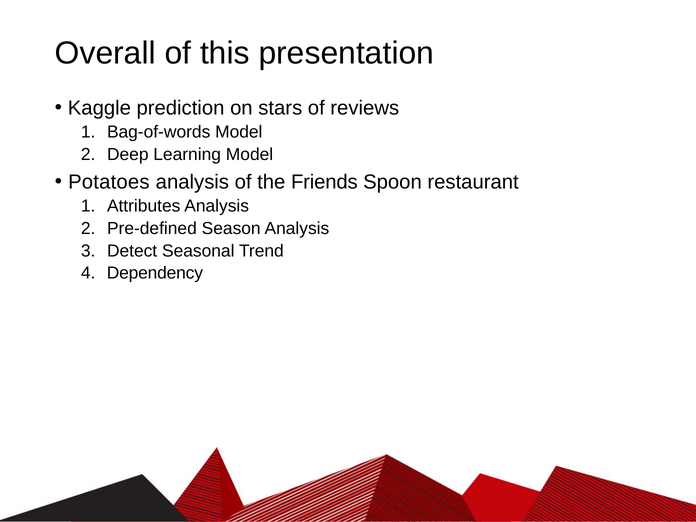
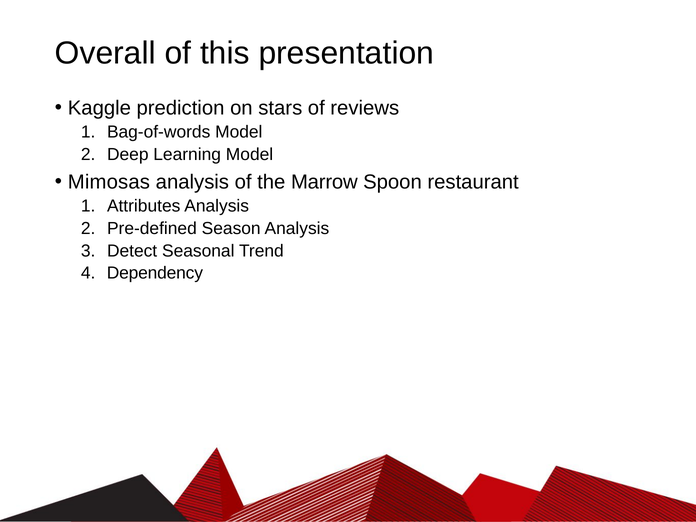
Potatoes: Potatoes -> Mimosas (109, 182)
Friends: Friends -> Marrow (324, 182)
